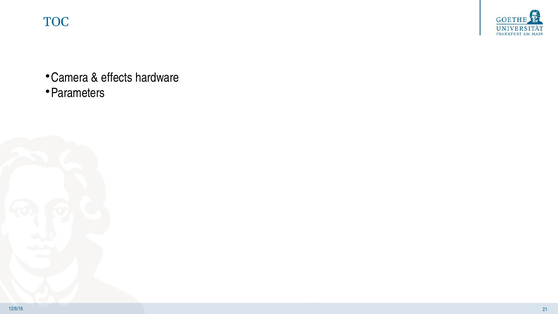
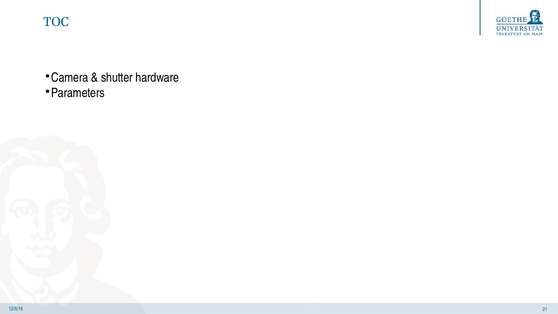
effects: effects -> shutter (117, 78)
